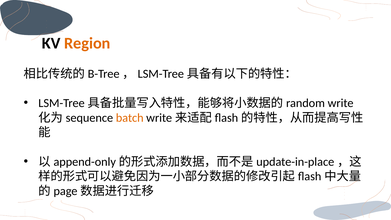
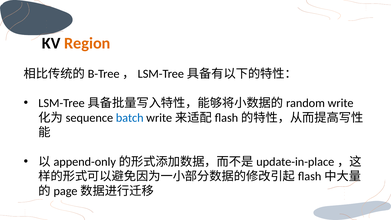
batch colour: orange -> blue (130, 118)
